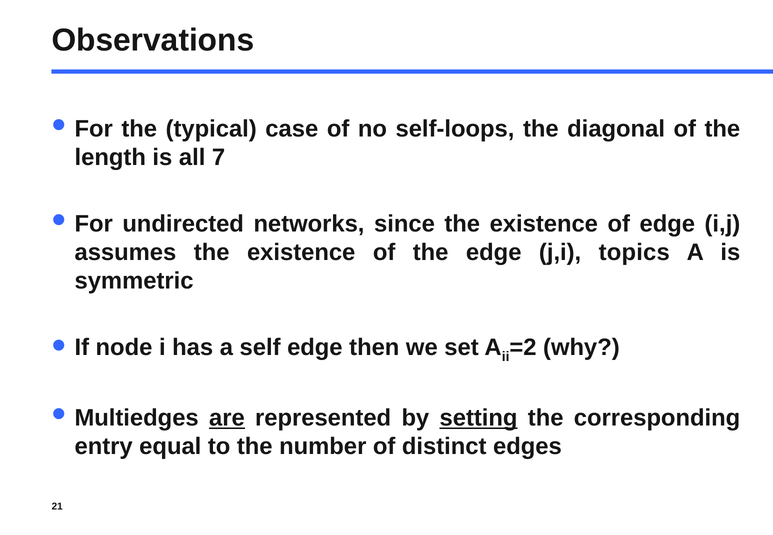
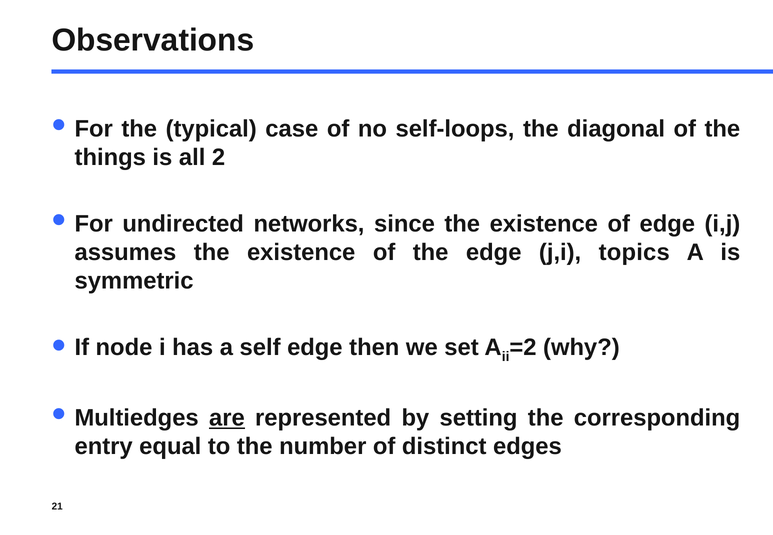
length: length -> things (110, 157)
7: 7 -> 2 (219, 157)
setting underline: present -> none (479, 418)
